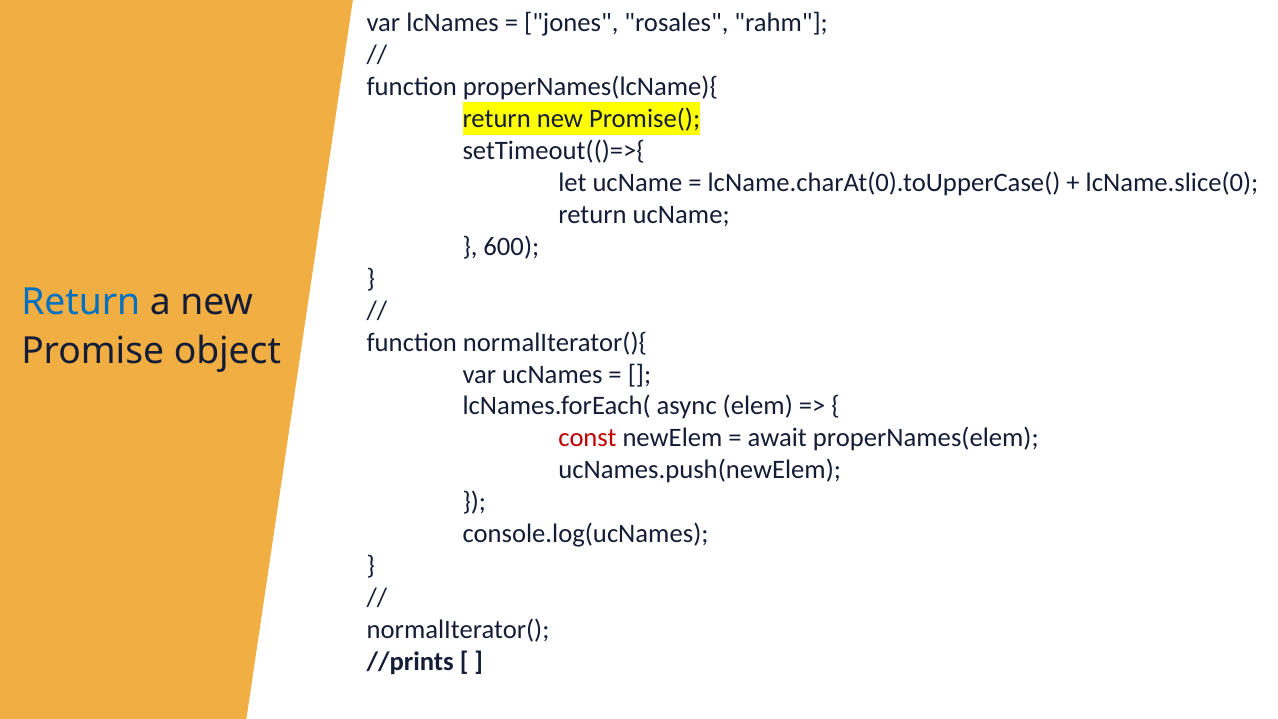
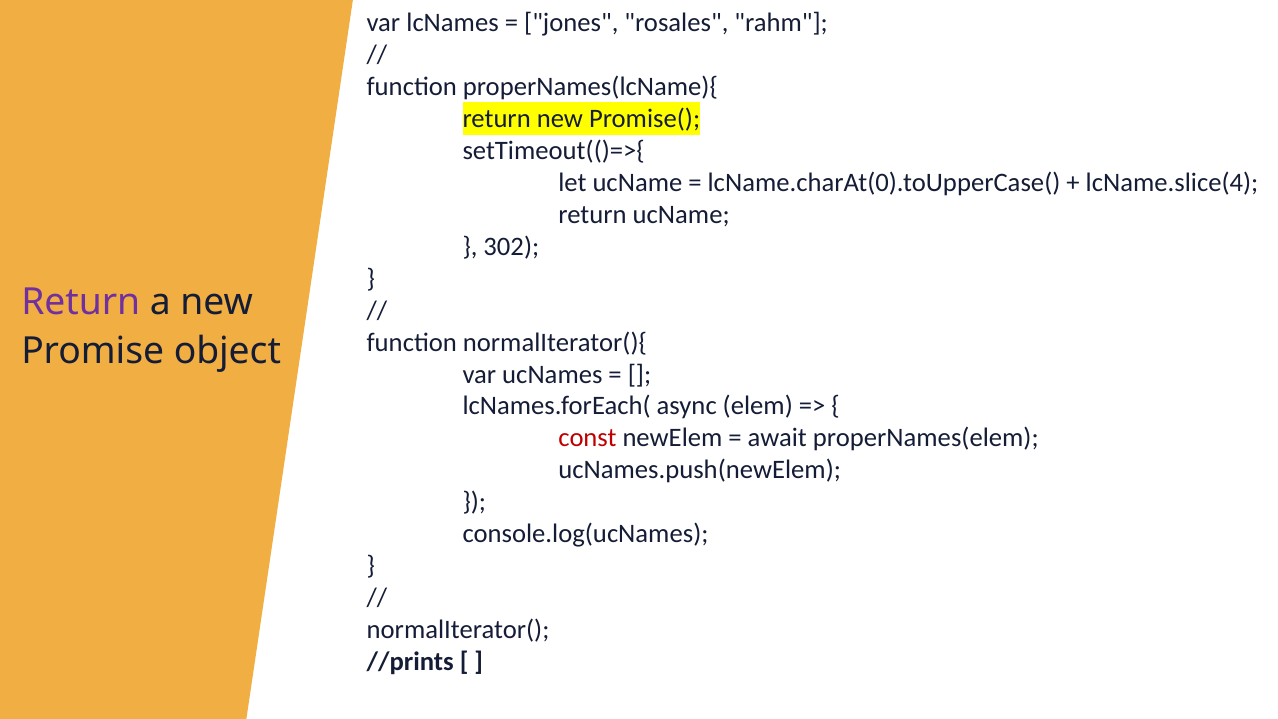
lcName.slice(0: lcName.slice(0 -> lcName.slice(4 (1172, 182)
600: 600 -> 302 (511, 246)
Return colour: blue -> purple (81, 302)
